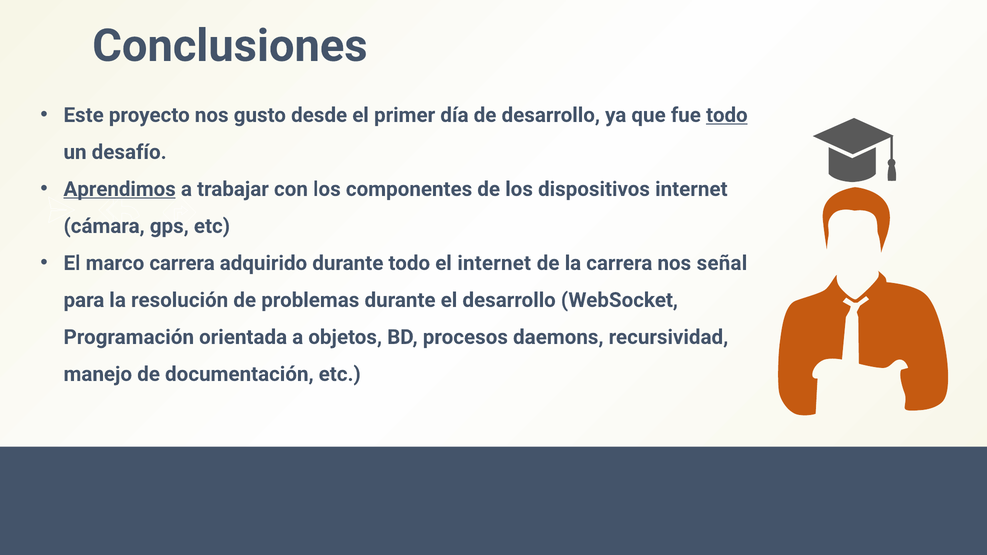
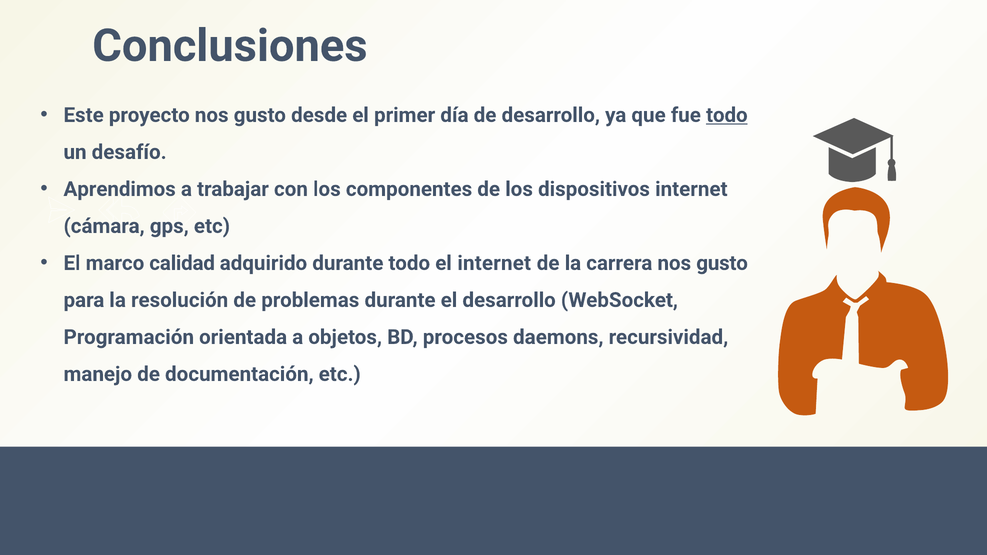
Aprendimos underline: present -> none (120, 189)
marco carrera: carrera -> calidad (182, 263)
carrera nos señal: señal -> gusto (722, 263)
